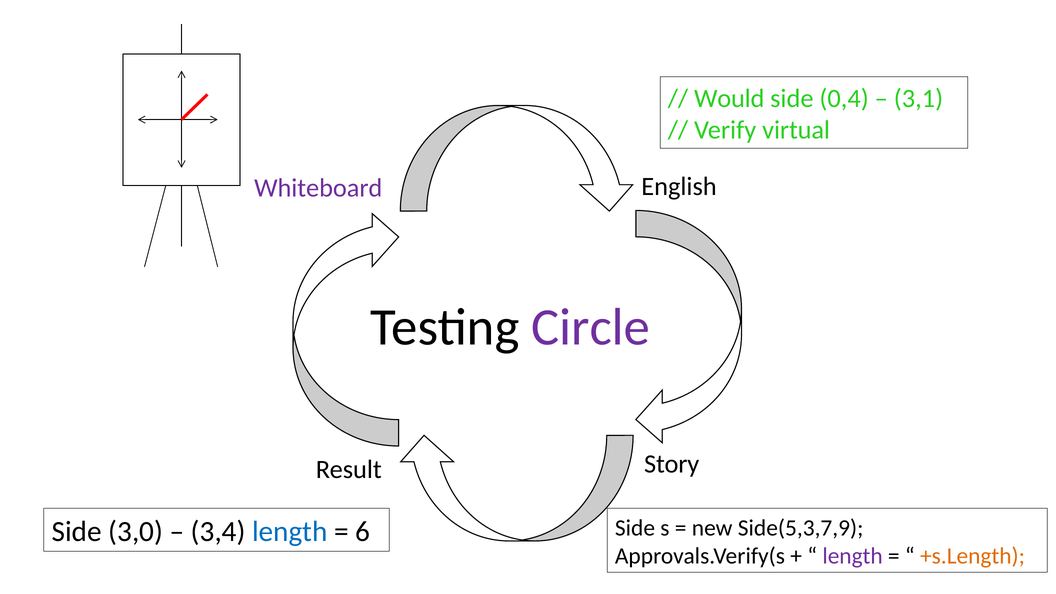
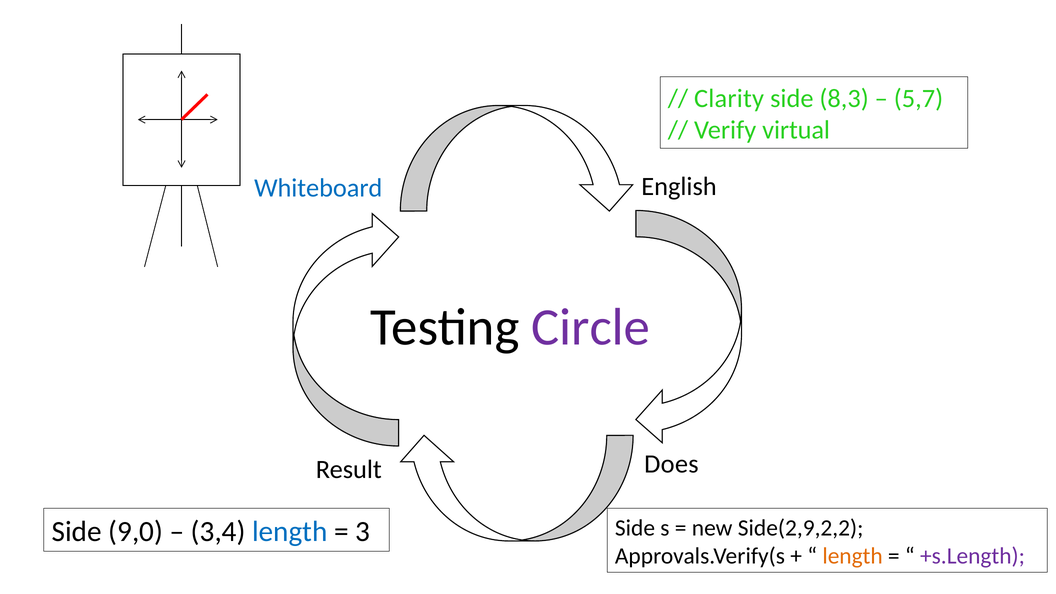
Would: Would -> Clarity (729, 99)
0,4: 0,4 -> 8,3 (844, 99)
3,1: 3,1 -> 5,7 (919, 99)
Whiteboard colour: purple -> blue (318, 188)
Story: Story -> Does (671, 464)
Side(5,3,7,9: Side(5,3,7,9 -> Side(2,9,2,2 (801, 528)
3,0: 3,0 -> 9,0 (136, 532)
6: 6 -> 3 (363, 532)
length colour: purple -> orange (853, 556)
+s.Length colour: orange -> purple (972, 556)
